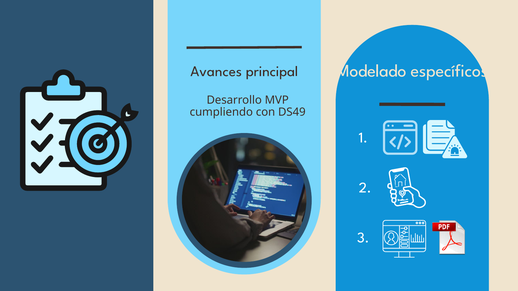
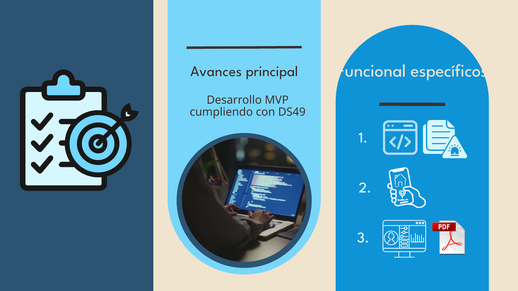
Modelado: Modelado -> Funcional (371, 71)
